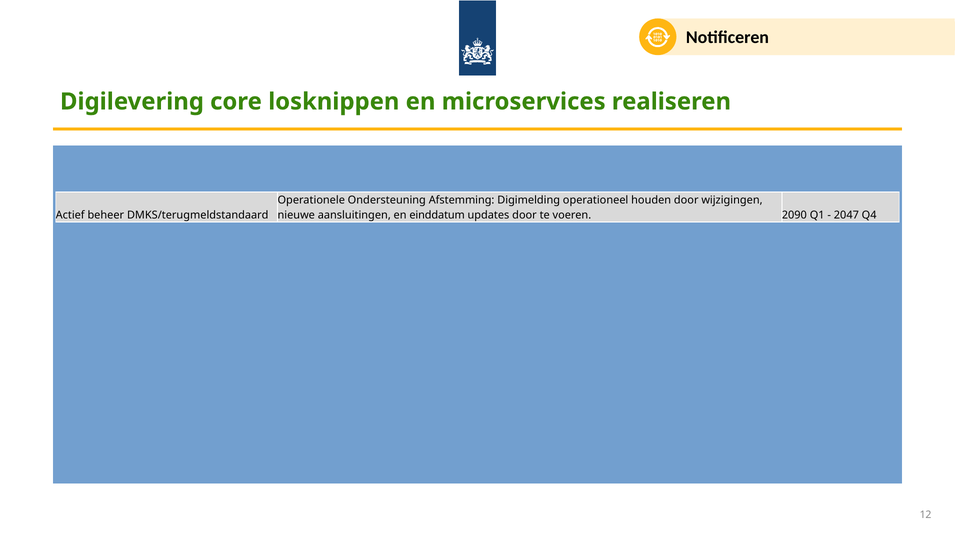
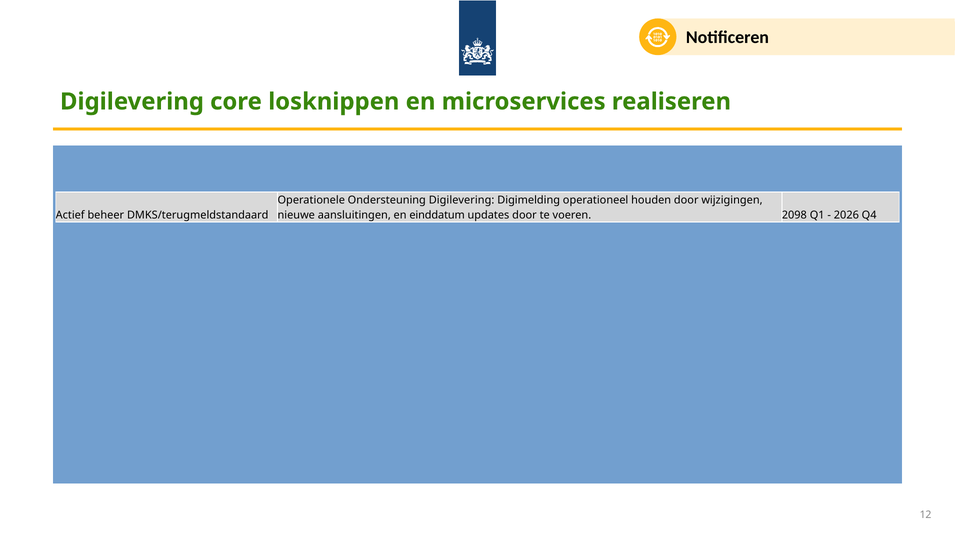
Ondersteuning Afstemming: Afstemming -> Digilevering (462, 200)
2090: 2090 -> 2098 (794, 215)
2047: 2047 -> 2026 (846, 215)
